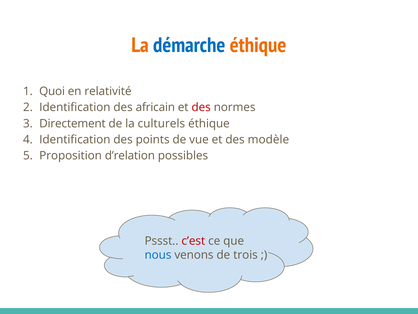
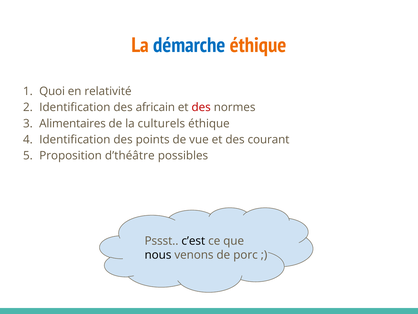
Directement: Directement -> Alimentaires (73, 123)
modèle: modèle -> courant (269, 139)
d’relation: d’relation -> d’théâtre (130, 155)
c’est colour: red -> black (193, 241)
nous colour: blue -> black (158, 255)
trois: trois -> porc (246, 255)
